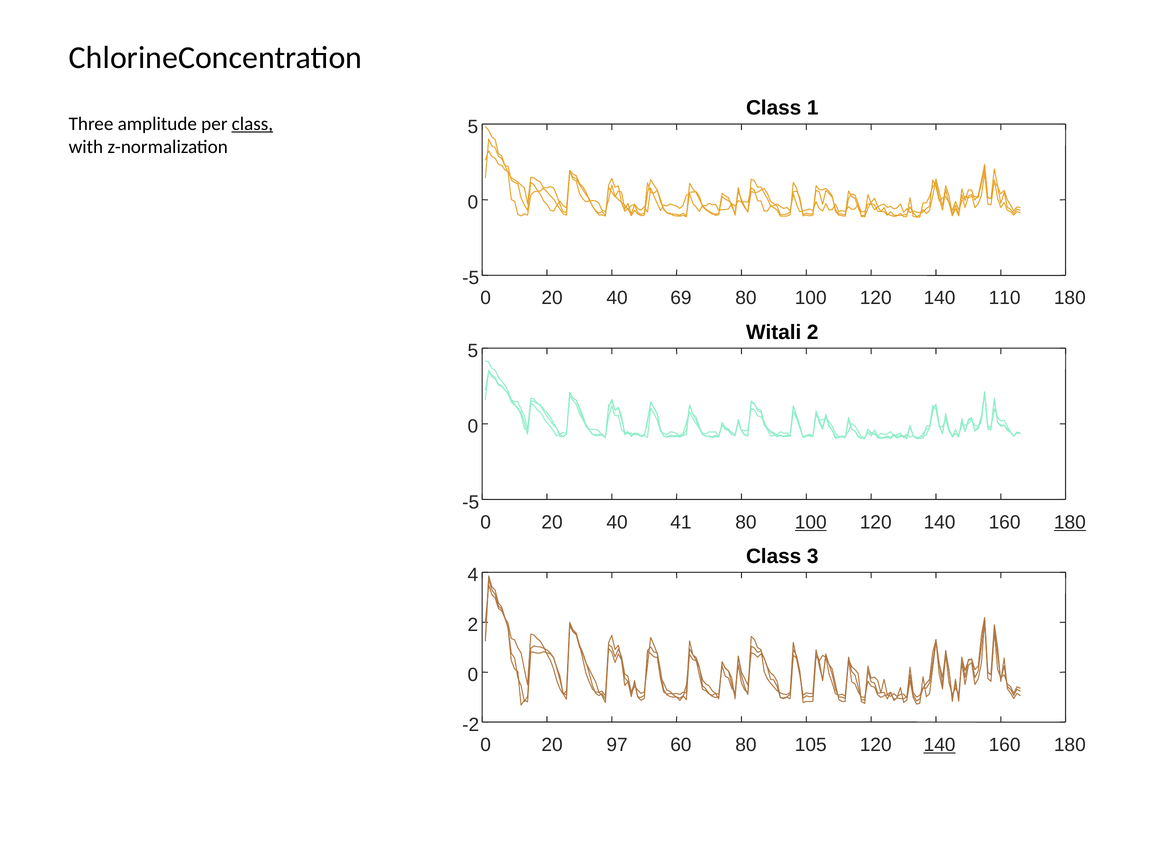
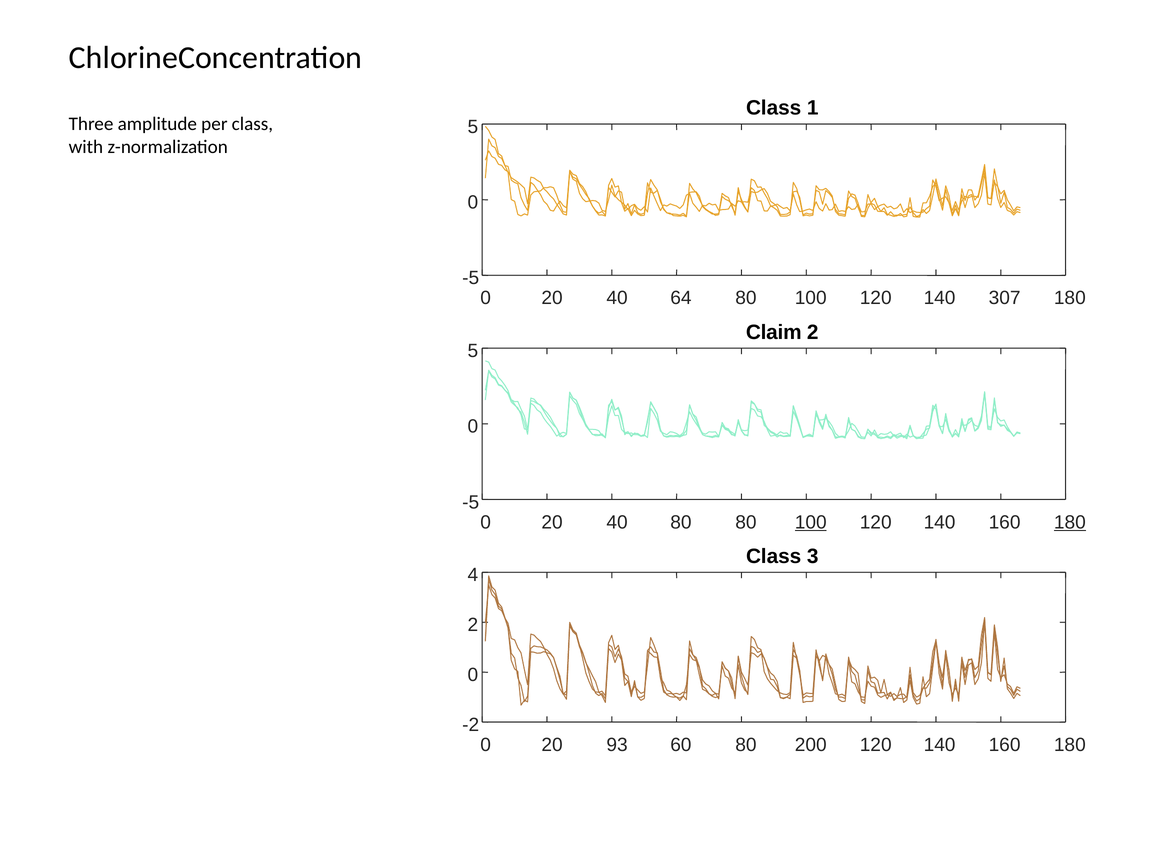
class underline: present -> none (252, 124)
69: 69 -> 64 (681, 298)
110: 110 -> 307 (1005, 298)
Witali: Witali -> Claim (774, 332)
40 41: 41 -> 80 (681, 522)
97: 97 -> 93 (617, 745)
105: 105 -> 200 (811, 745)
140 underline: present -> none (940, 745)
